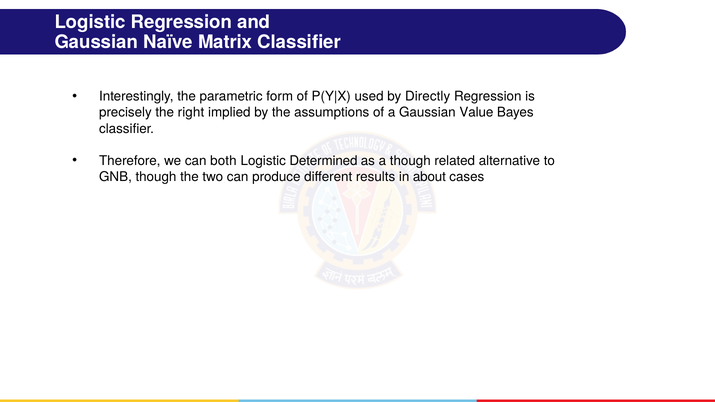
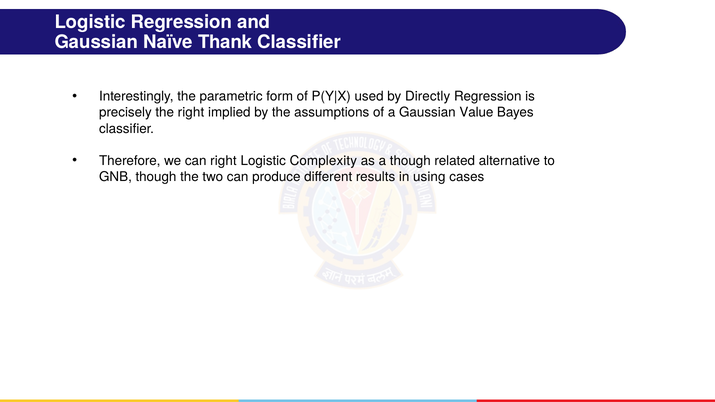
Matrix: Matrix -> Thank (225, 42)
can both: both -> right (223, 161)
Determined: Determined -> Complexity (323, 161)
about: about -> using (429, 177)
